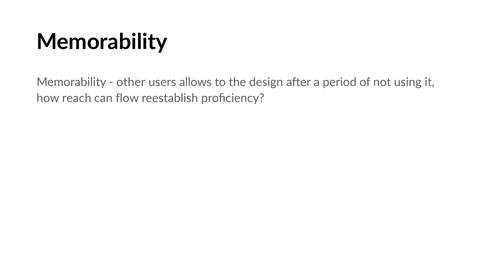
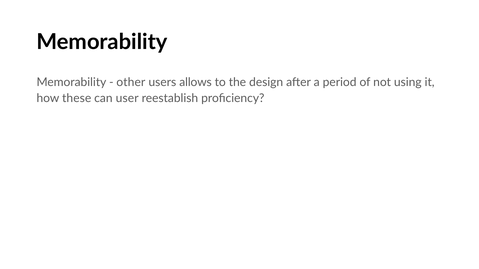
reach: reach -> these (77, 98)
flow: flow -> user (127, 98)
